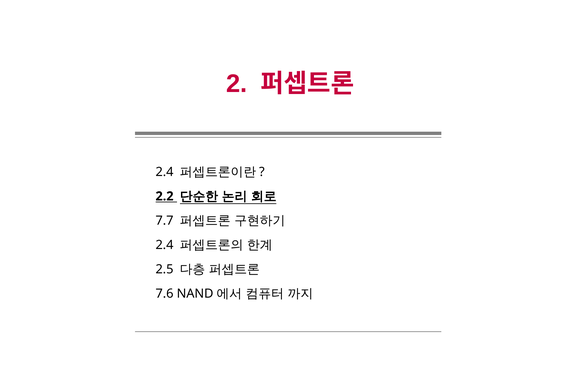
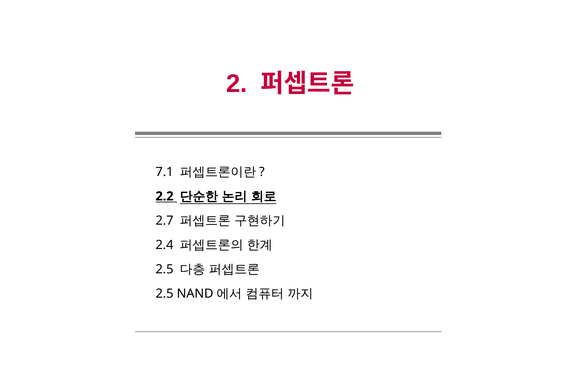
2.4: 2.4 -> 7.1 (164, 172)
7.7: 7.7 -> 2.7 (164, 220)
7.6: 7.6 -> 2.5 (164, 293)
